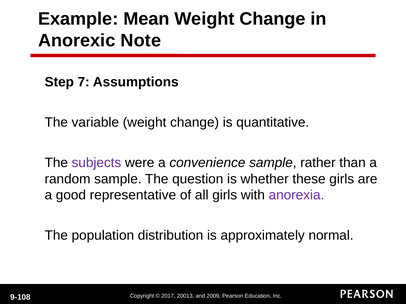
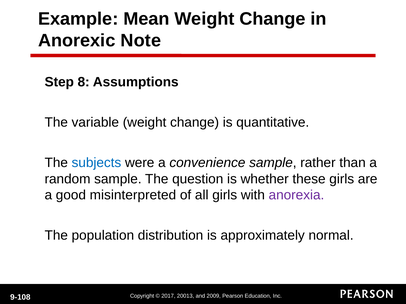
7: 7 -> 8 (84, 82)
subjects colour: purple -> blue (96, 163)
representative: representative -> misinterpreted (133, 195)
